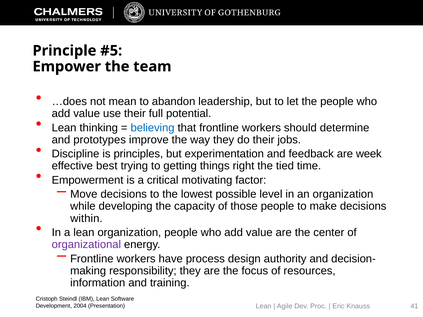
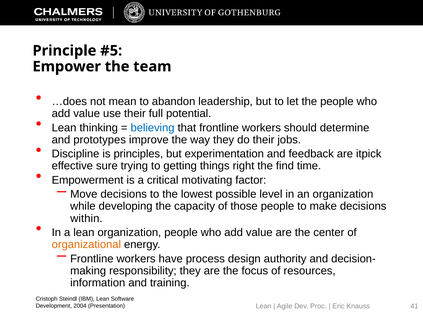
week: week -> itpick (369, 154)
best: best -> sure (107, 166)
tied: tied -> find (285, 166)
organizational colour: purple -> orange (86, 245)
